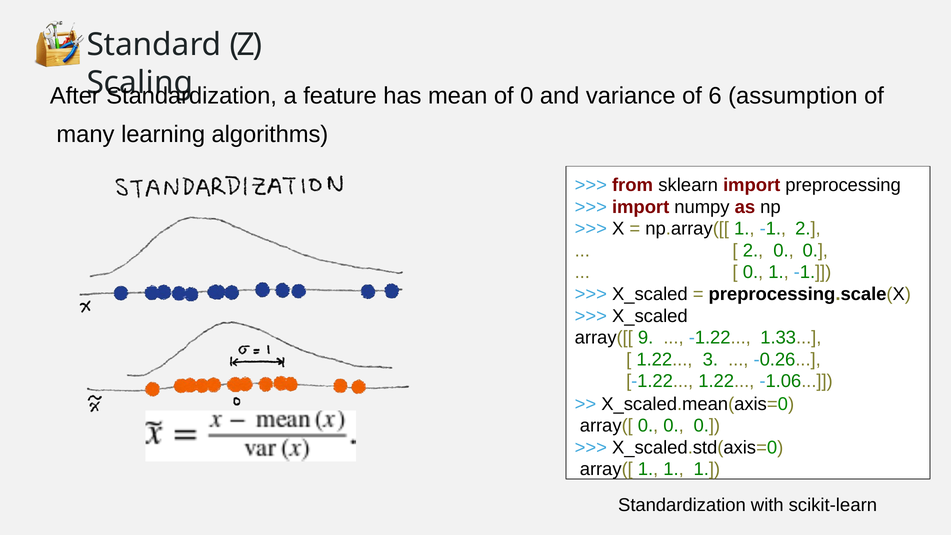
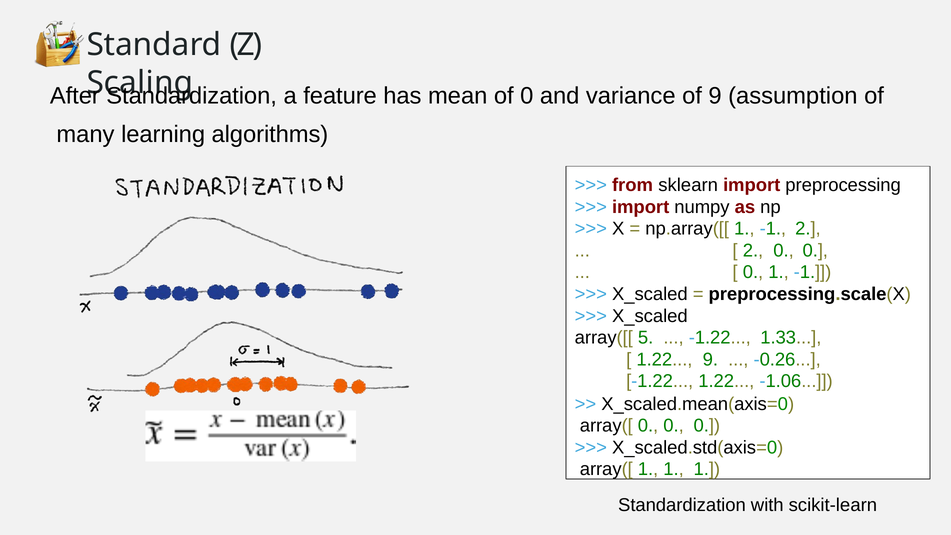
of 6: 6 -> 9 (715, 96)
9: 9 -> 5 (646, 338)
1.22 3: 3 -> 9 (710, 359)
